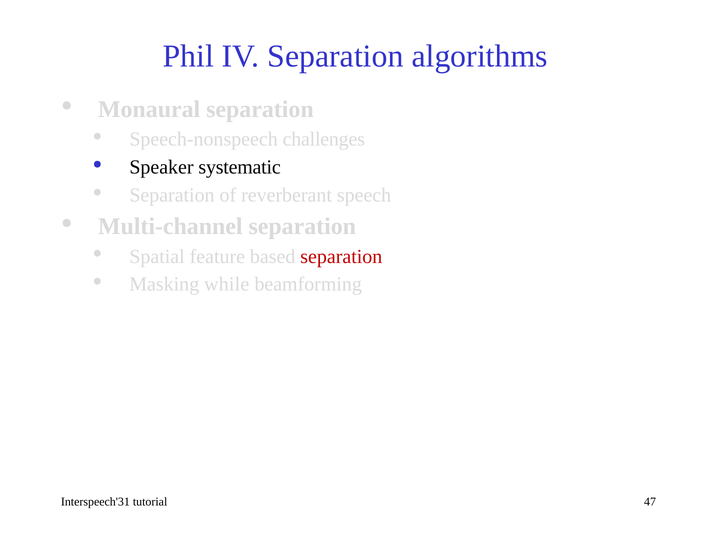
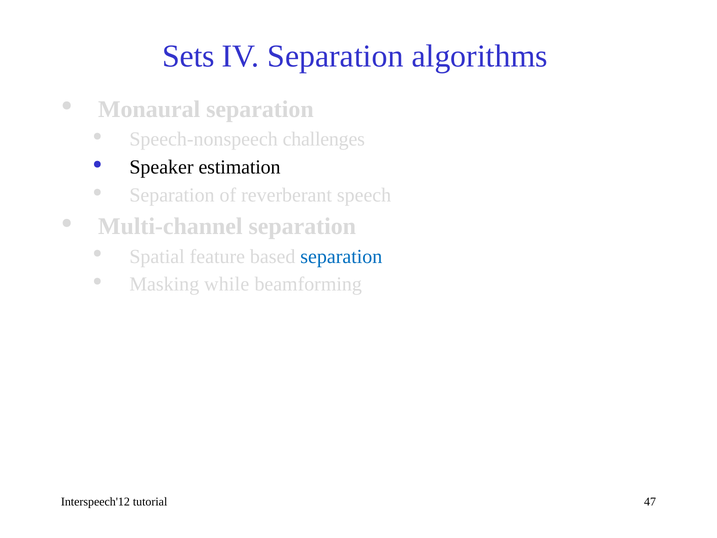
Phil: Phil -> Sets (188, 56)
systematic: systematic -> estimation (240, 167)
separation colour: red -> blue (341, 256)
Interspeech'31: Interspeech'31 -> Interspeech'12 (95, 502)
